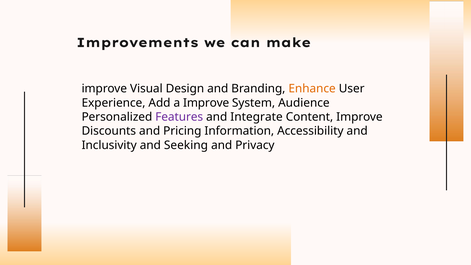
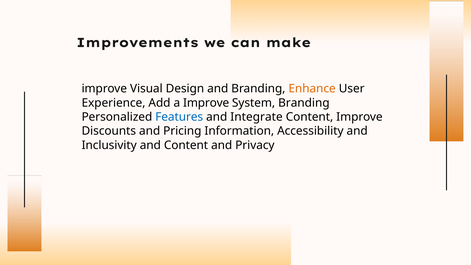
System Audience: Audience -> Branding (304, 103)
Features colour: purple -> blue (179, 117)
and Seeking: Seeking -> Content (186, 145)
